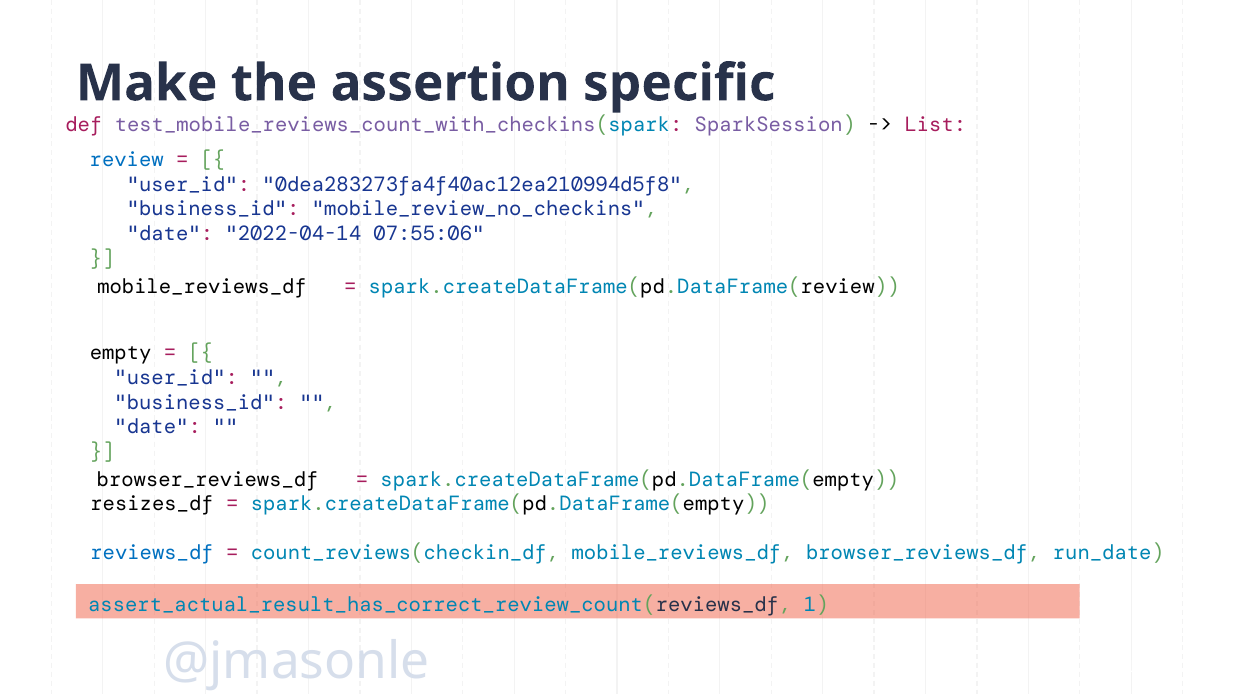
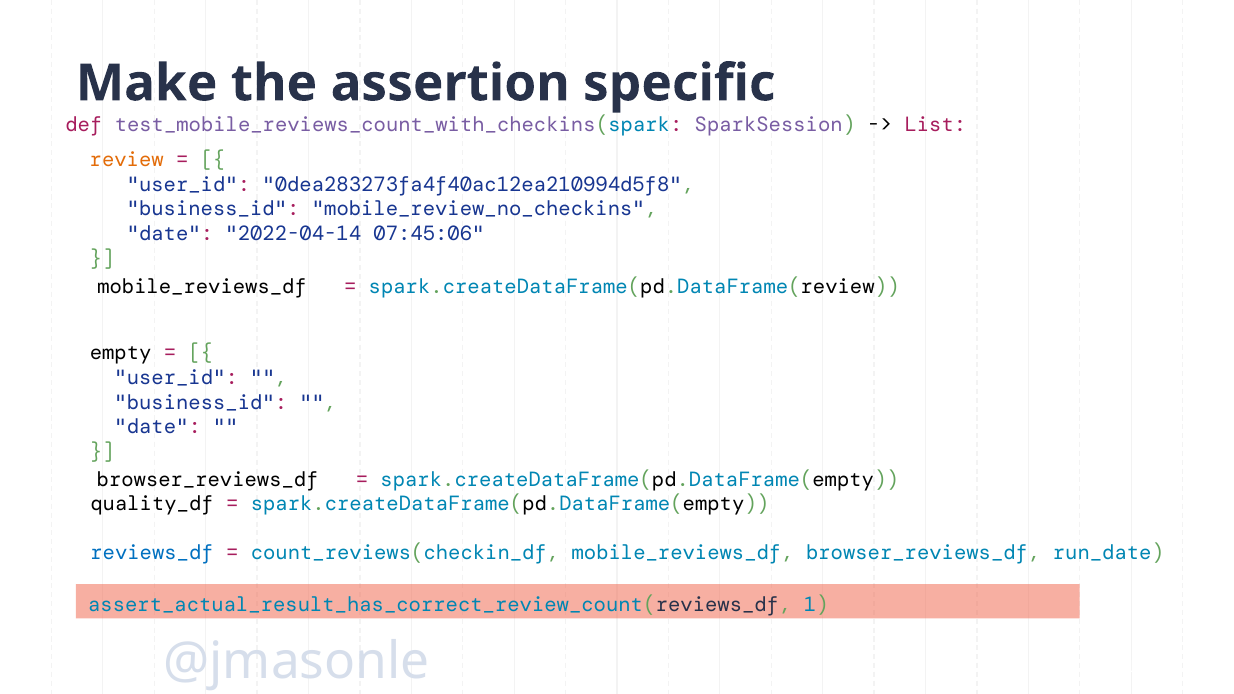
review colour: blue -> orange (127, 160)
07:55:06: 07:55:06 -> 07:45:06 (429, 234)
resizes_df: resizes_df -> quality_df (152, 504)
